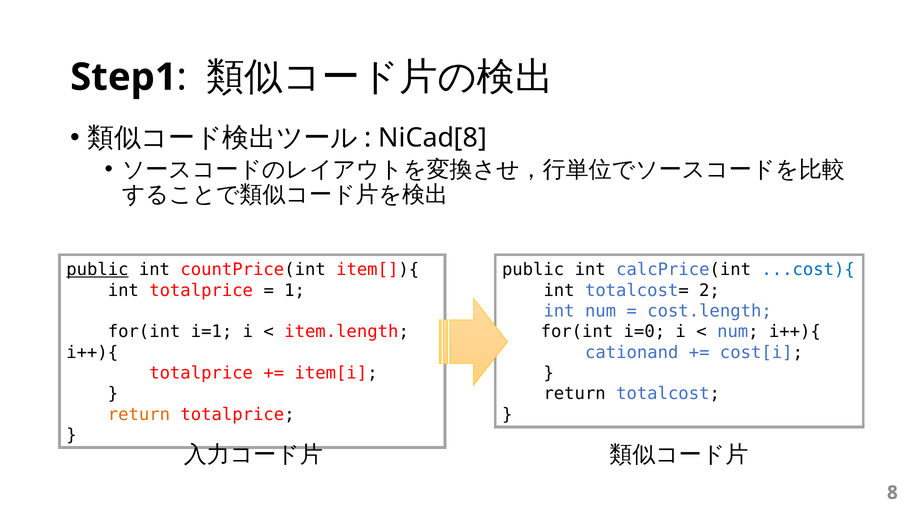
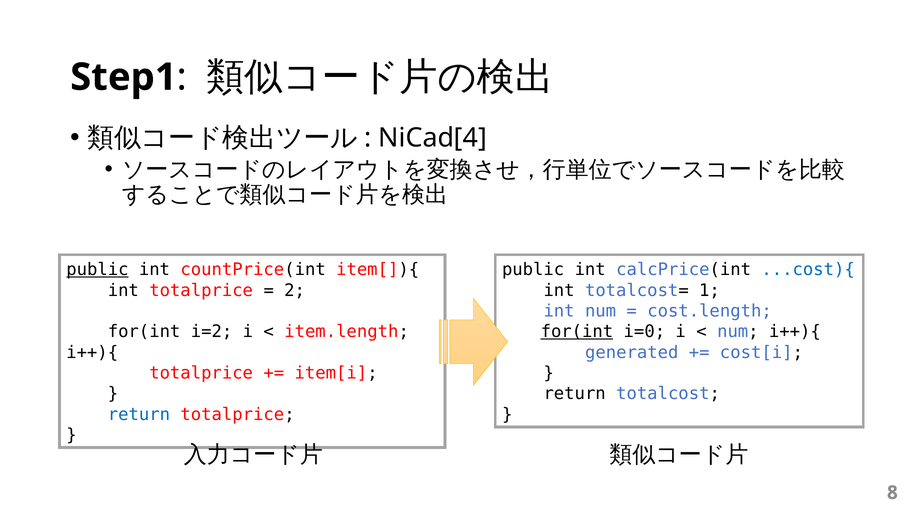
NiCad[8: NiCad[8 -> NiCad[4 (433, 138)
1: 1 -> 2 (295, 291)
2: 2 -> 1 (709, 291)
i=1: i=1 -> i=2 (212, 332)
for(int underline: none -> present (577, 332)
cationand: cationand -> generated (632, 353)
return colour: orange -> blue (139, 415)
